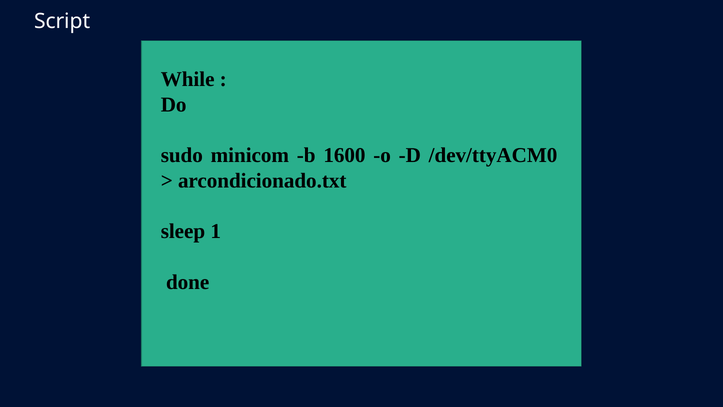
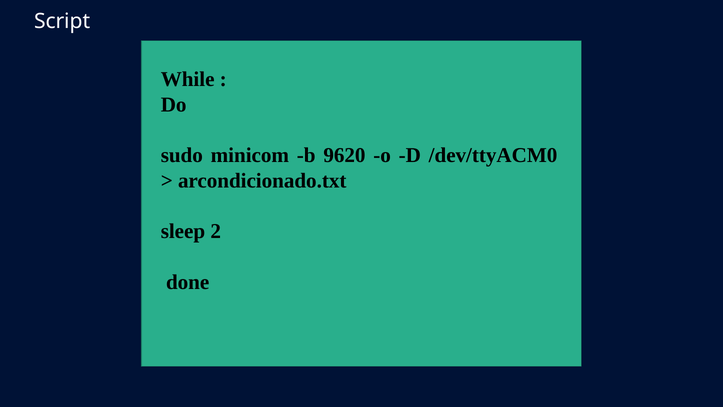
1600: 1600 -> 9620 (344, 155)
1: 1 -> 2 (216, 231)
